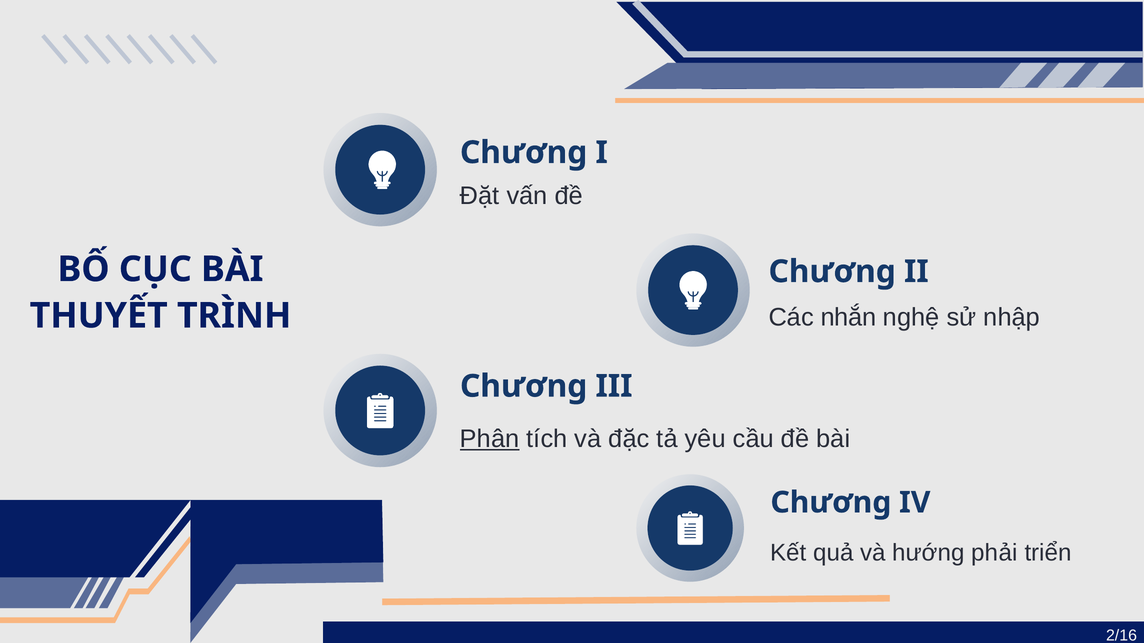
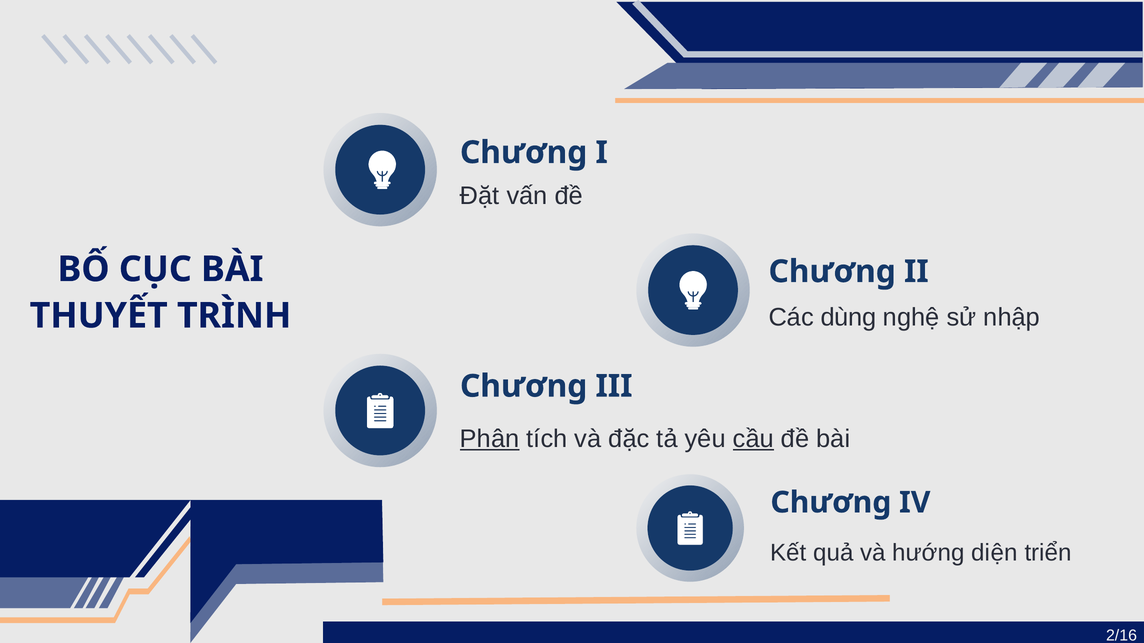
nhắn: nhắn -> dùng (848, 318)
cầu underline: none -> present (753, 439)
phải: phải -> diện (994, 553)
